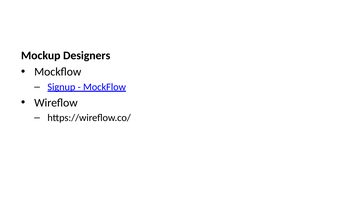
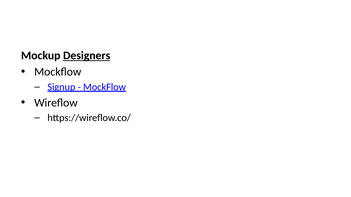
Designers underline: none -> present (87, 56)
